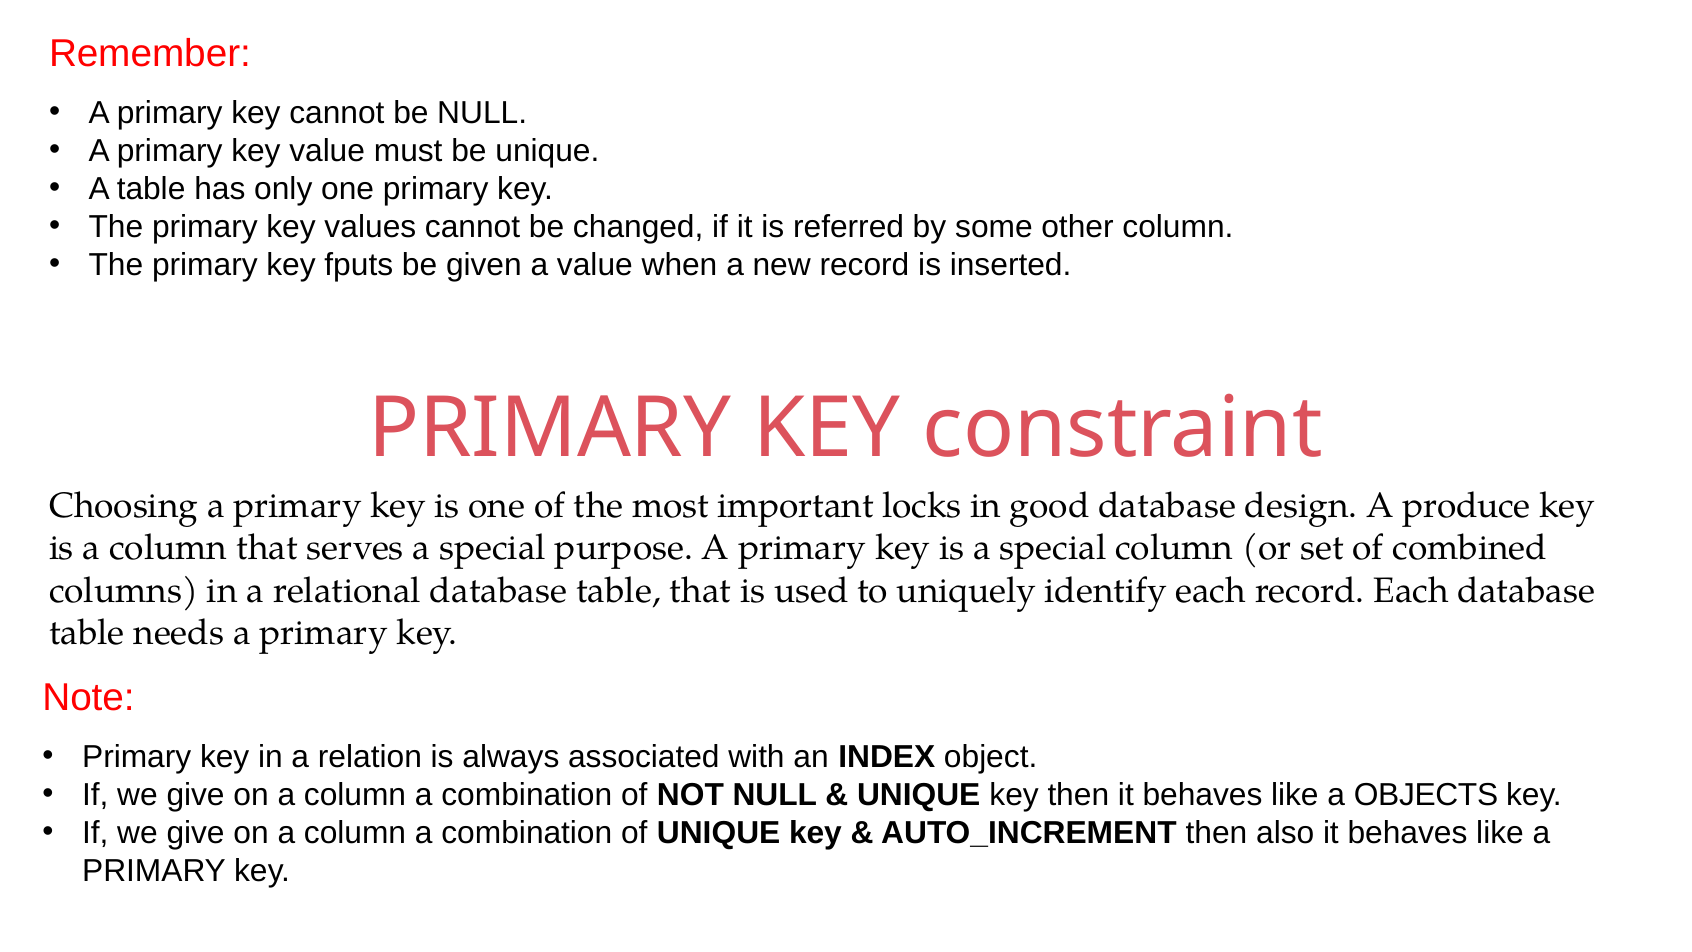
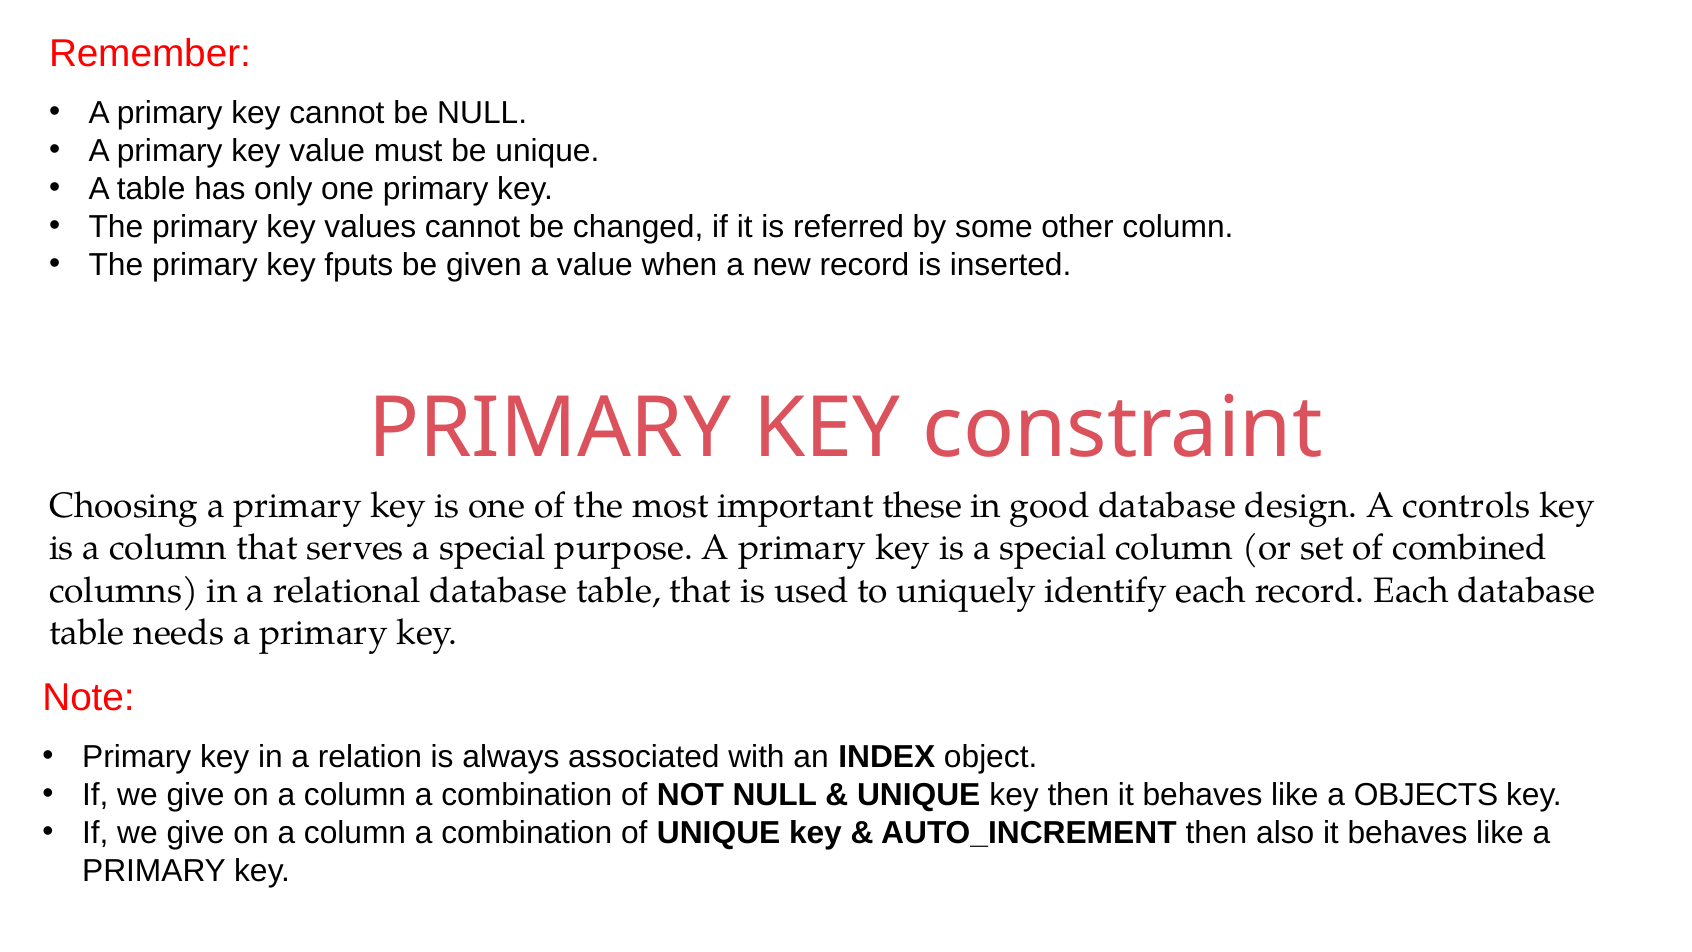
locks: locks -> these (922, 506)
produce: produce -> controls (1466, 506)
